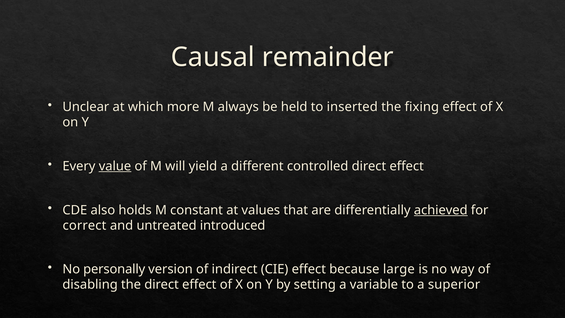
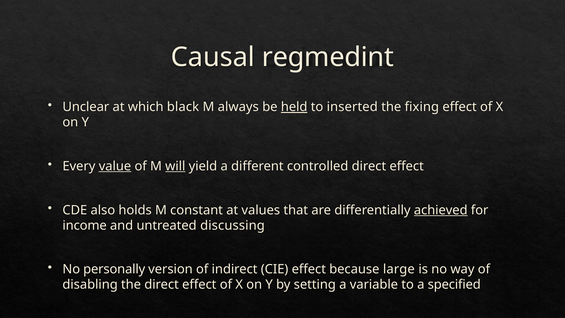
remainder: remainder -> regmedint (328, 57)
more: more -> black (183, 107)
held underline: none -> present (294, 107)
will underline: none -> present (175, 166)
correct: correct -> income (85, 225)
introduced: introduced -> discussing (232, 225)
superior: superior -> specified (454, 285)
